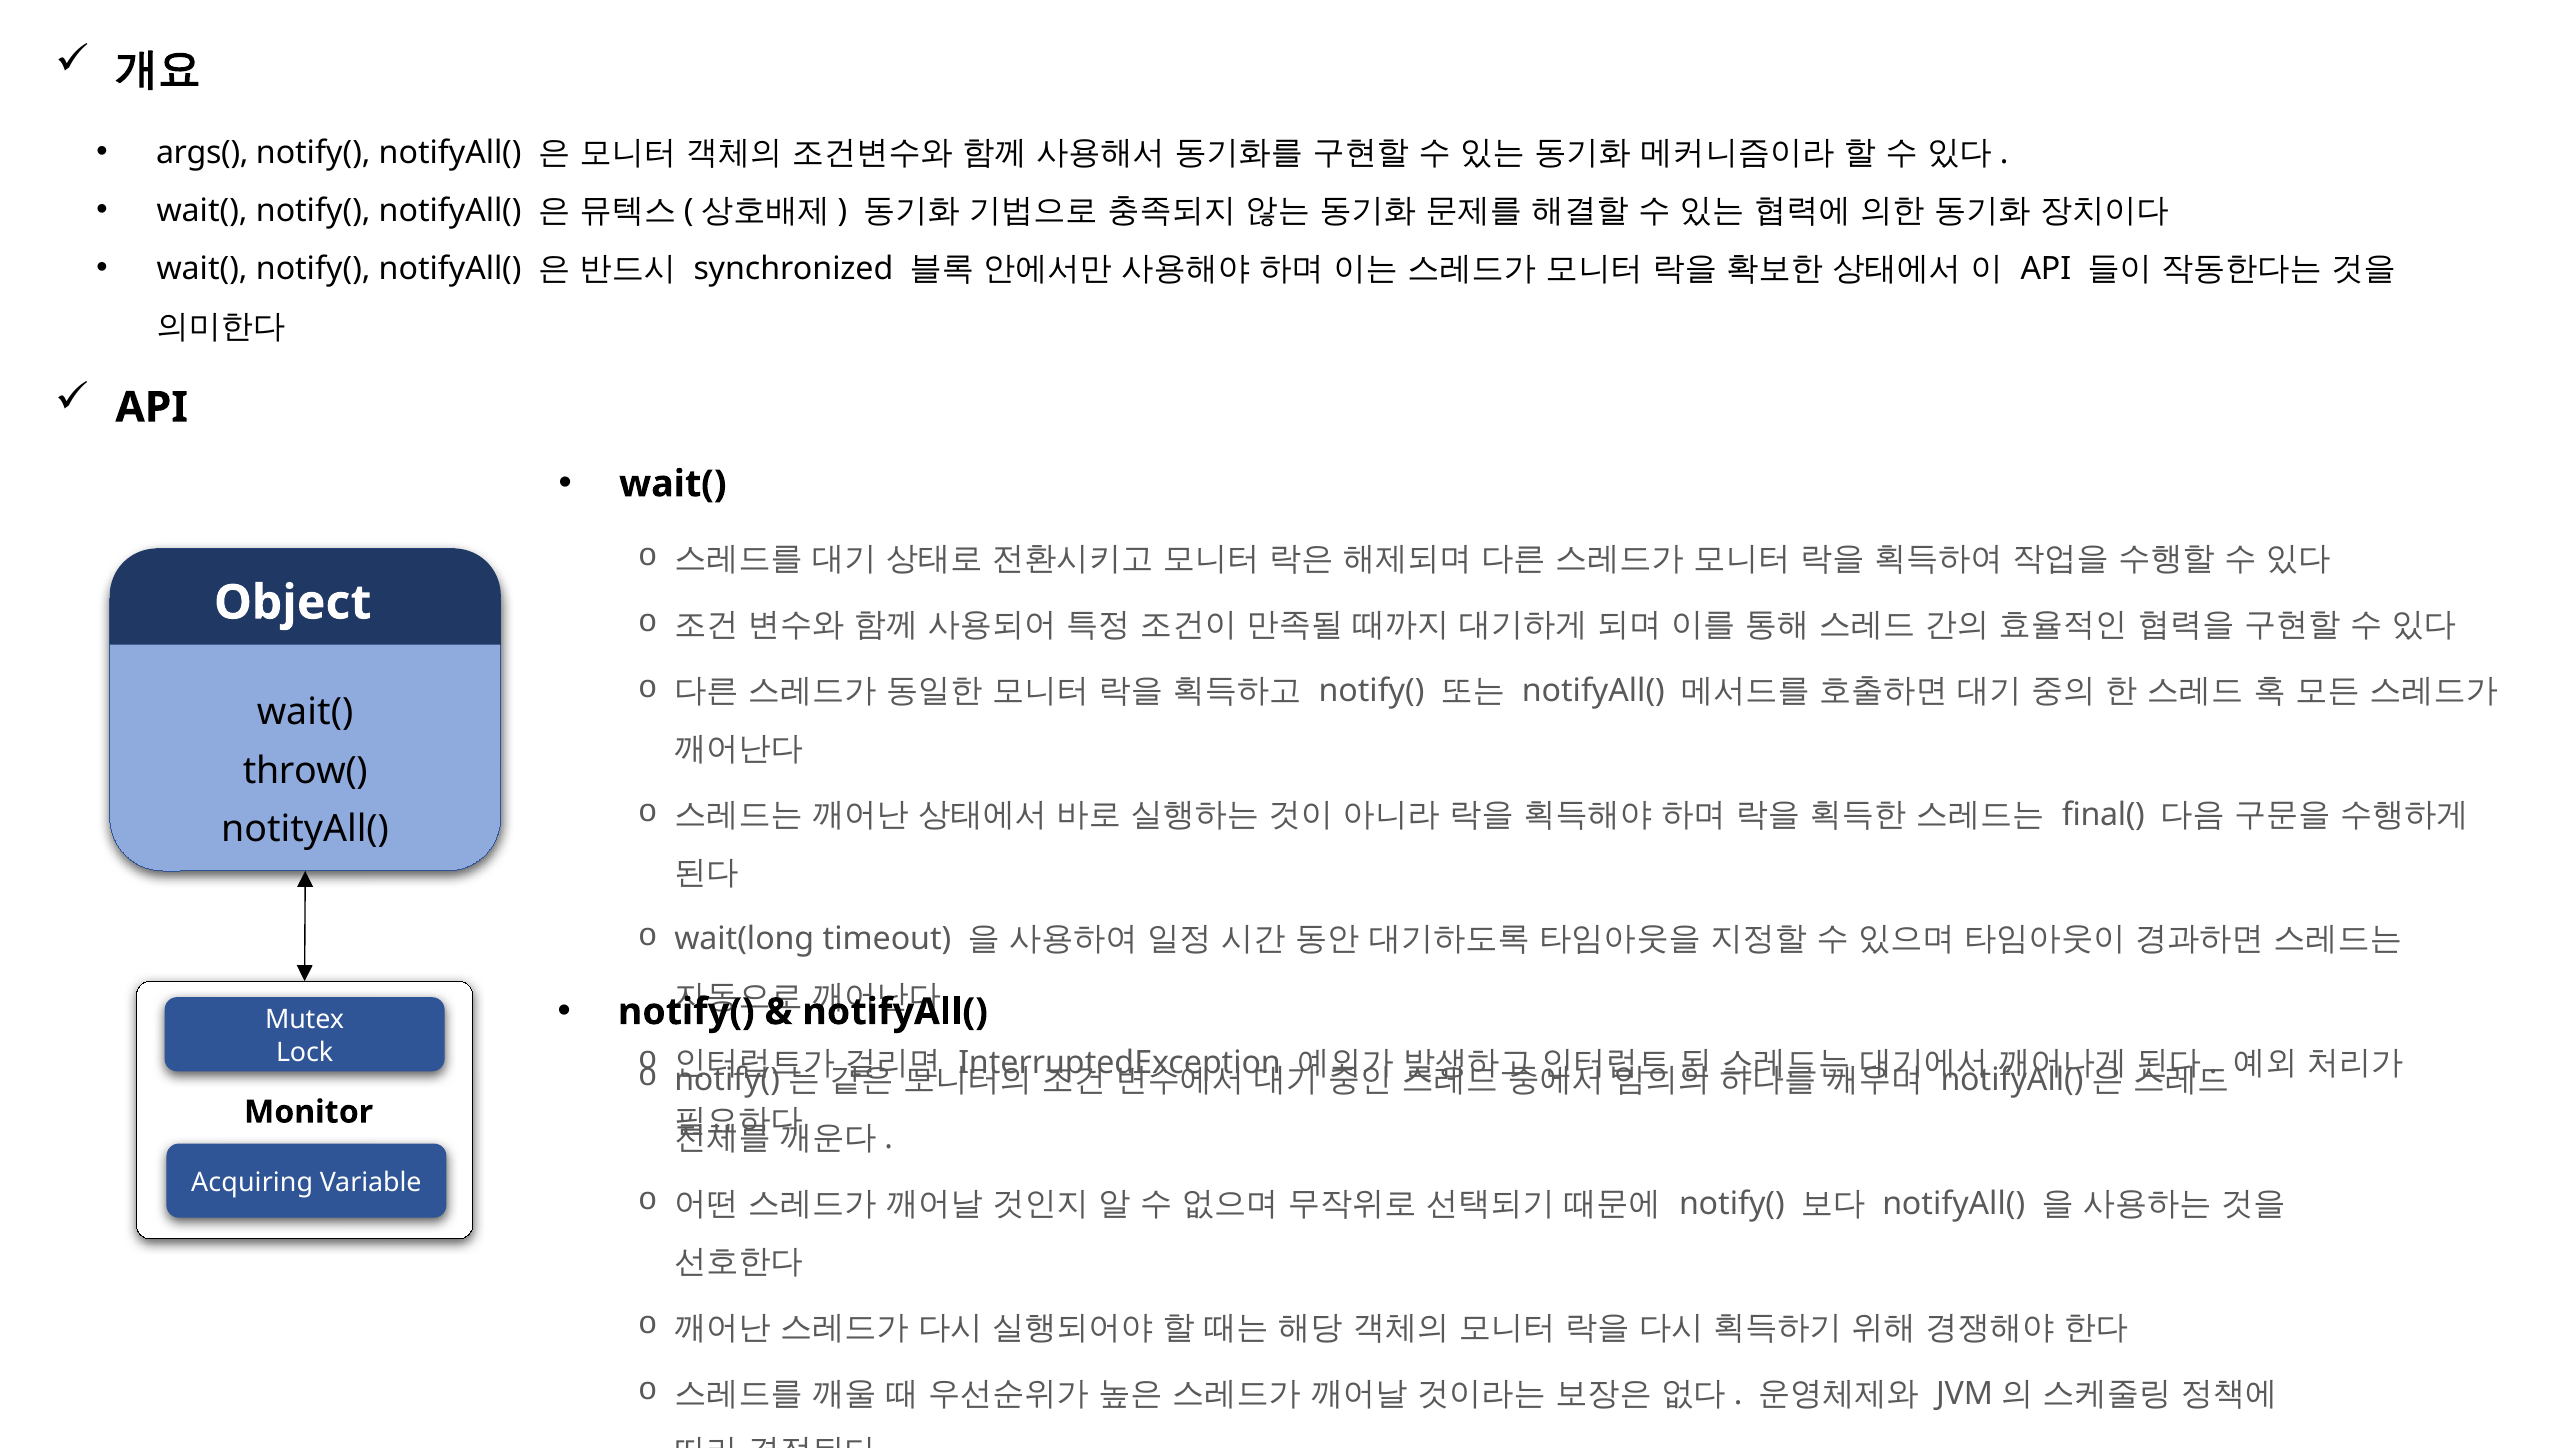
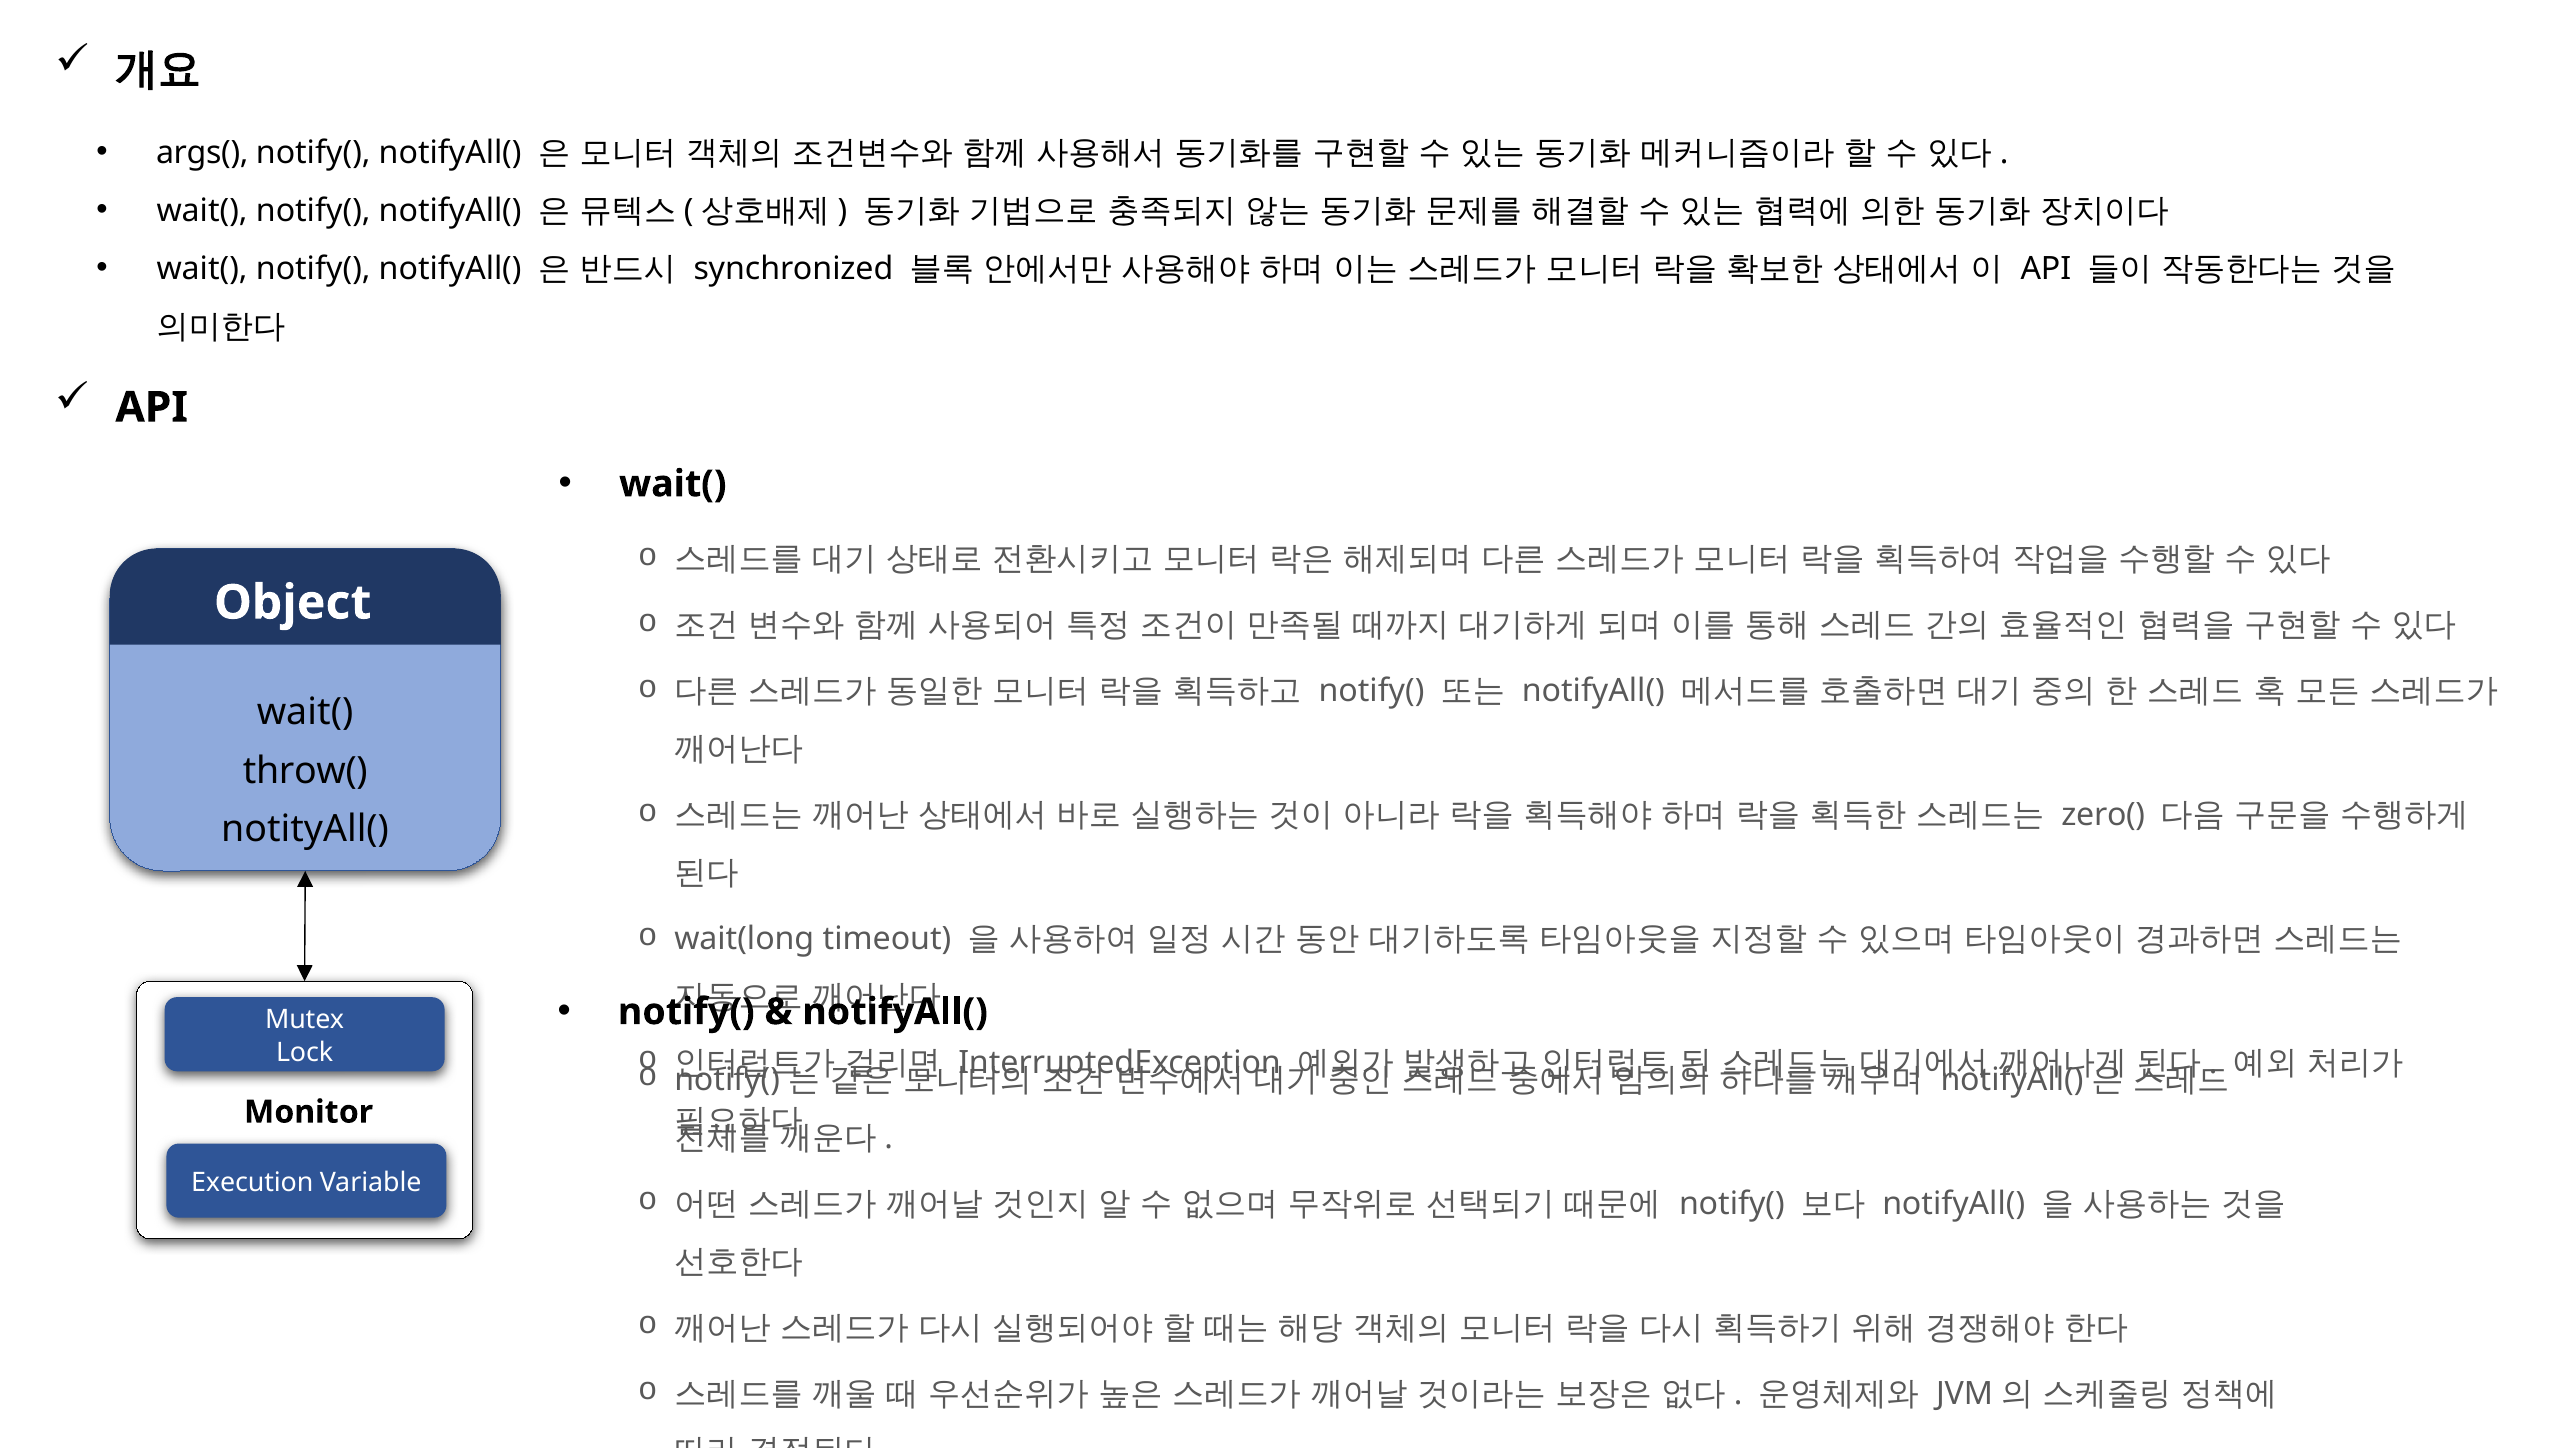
final(: final( -> zero( (2103, 815)
Acquiring: Acquiring -> Execution (252, 1182)
